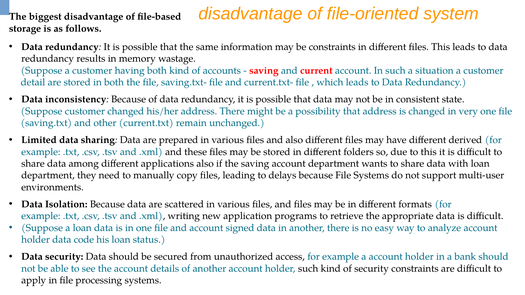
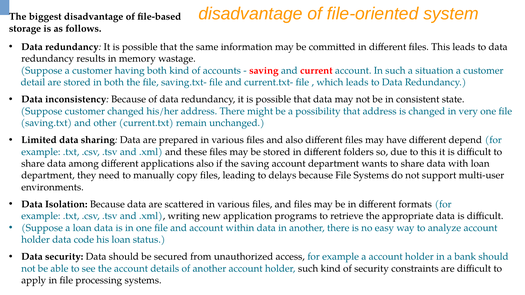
be constraints: constraints -> committed (332, 47)
derived: derived -> depend (465, 140)
signed: signed -> within (240, 228)
